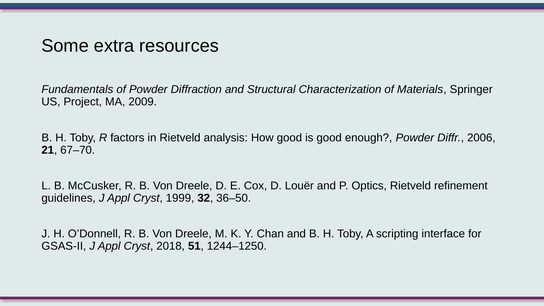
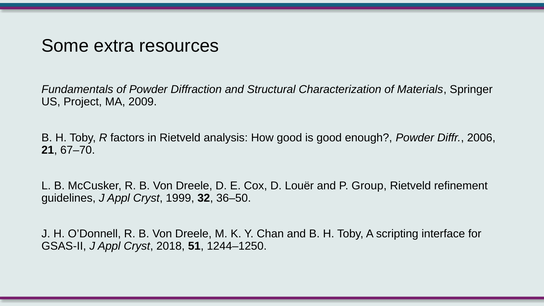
Optics: Optics -> Group (369, 186)
